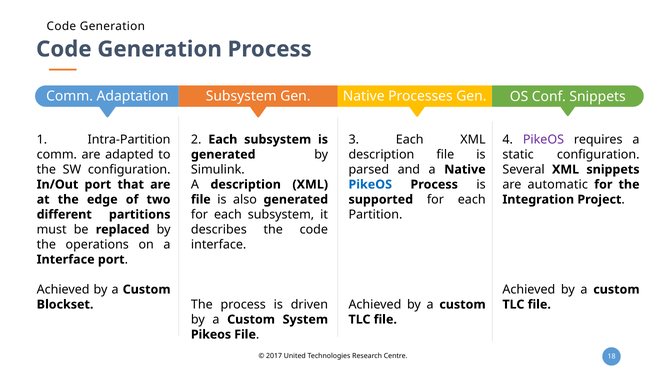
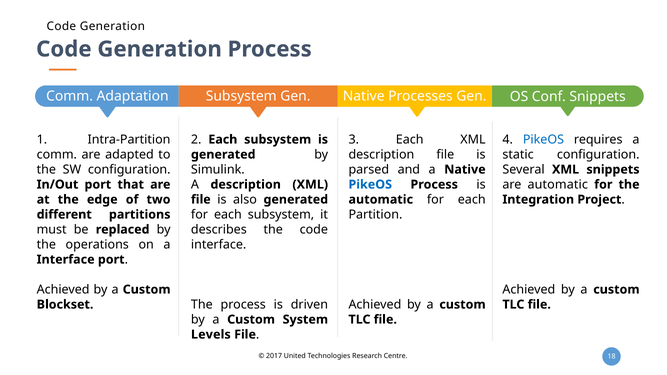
PikeOS colour: purple -> blue (543, 140)
supported: supported -> automatic (381, 200)
Pikeos: Pikeos -> Levels (211, 335)
